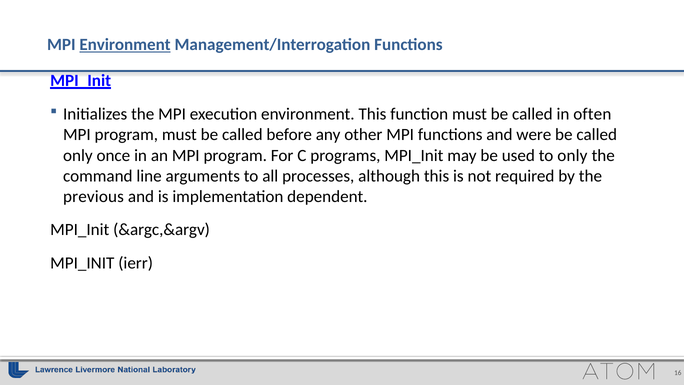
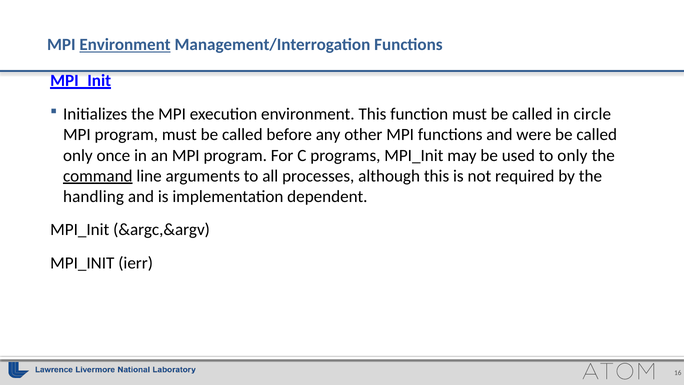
often: often -> circle (592, 114)
command underline: none -> present (98, 176)
previous: previous -> handling (94, 196)
